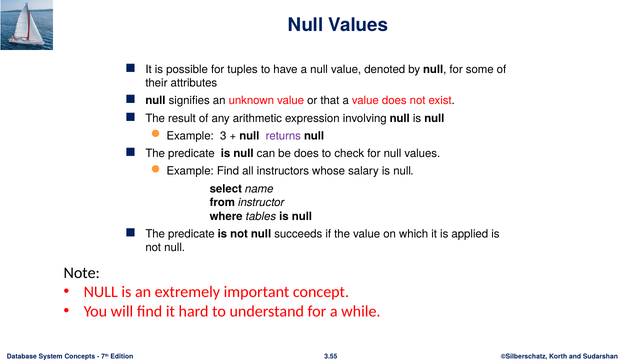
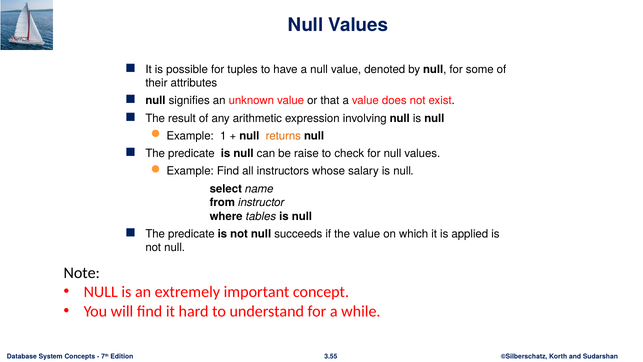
3: 3 -> 1 (223, 136)
returns colour: purple -> orange (283, 136)
be does: does -> raise (306, 153)
